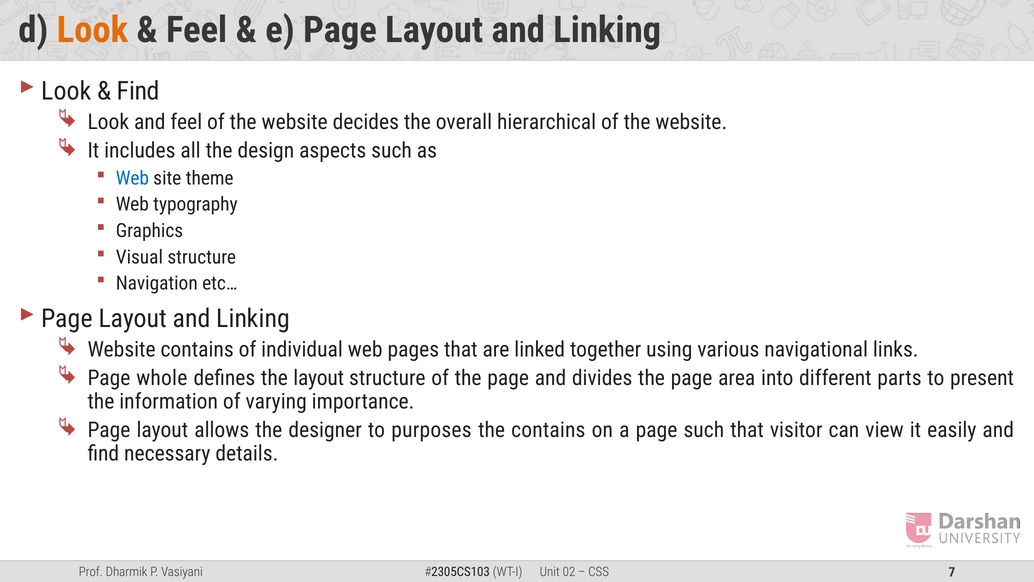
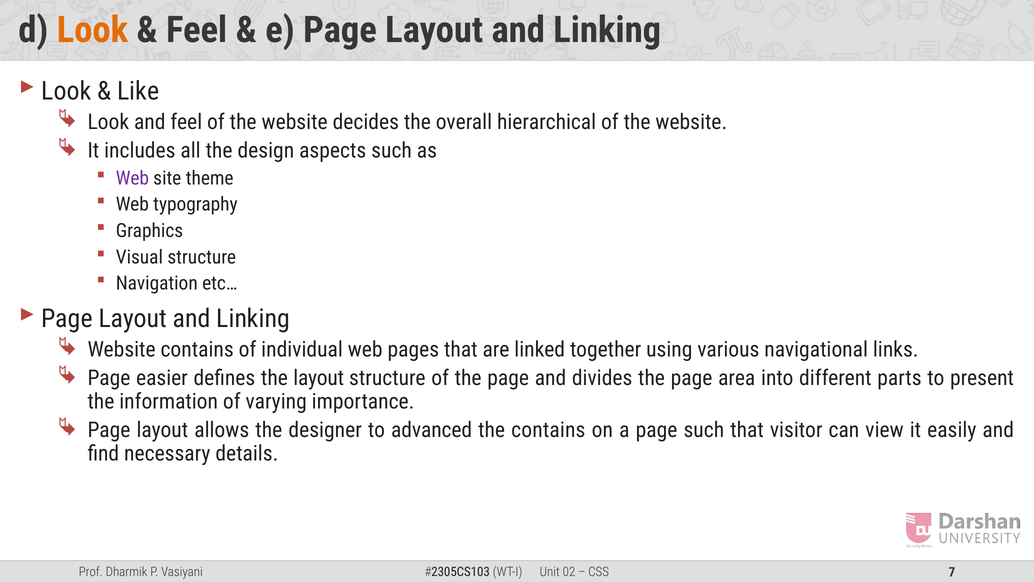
Find: Find -> Like (138, 91)
Web colour: blue -> purple (132, 178)
whole: whole -> easier (162, 378)
purposes: purposes -> advanced (432, 430)
